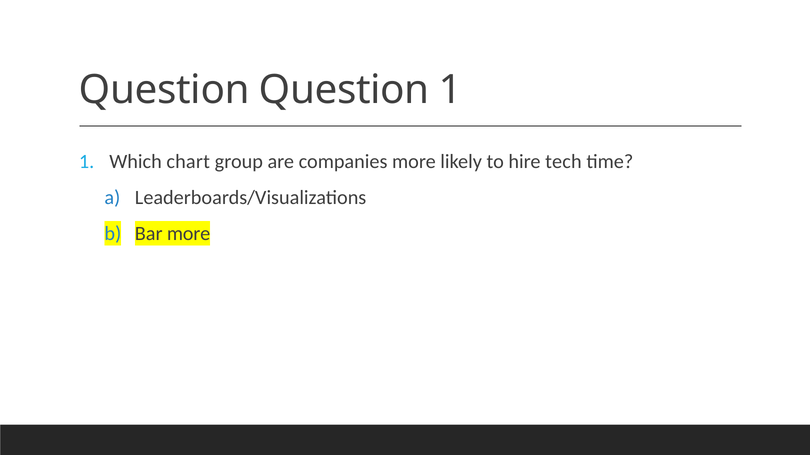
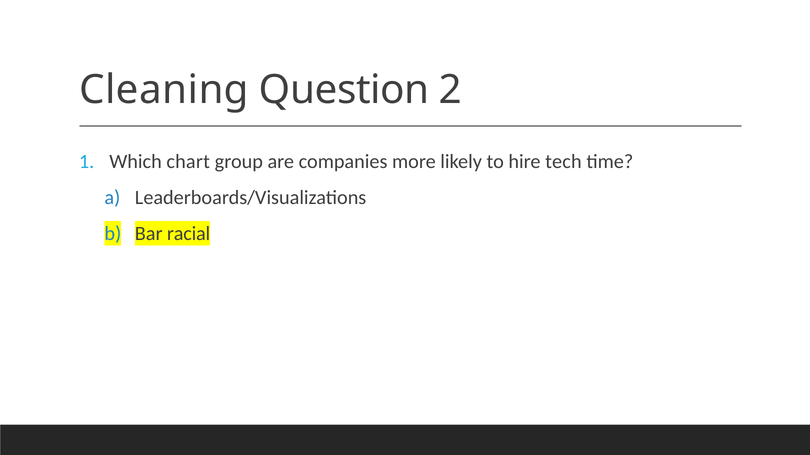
Question: Question -> Cleaning (164, 90)
Question 1: 1 -> 2 (451, 90)
Bar more: more -> racial (189, 234)
